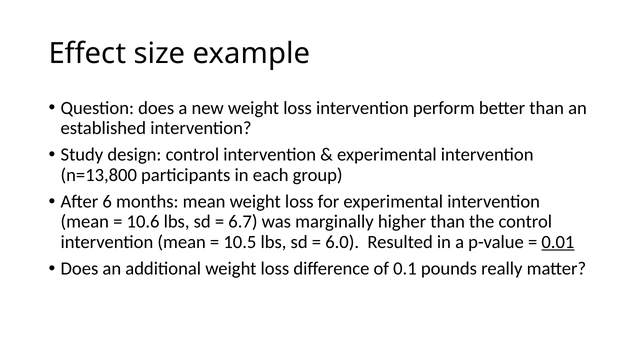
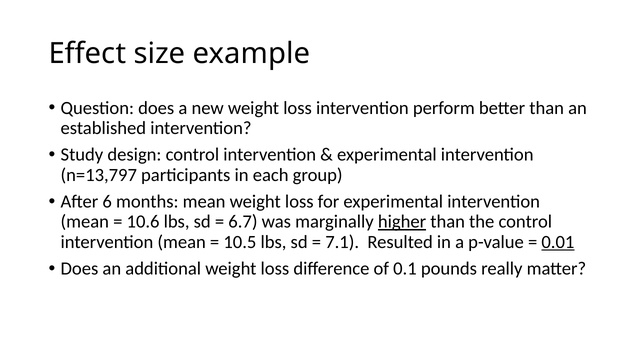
n=13,800: n=13,800 -> n=13,797 (99, 175)
higher underline: none -> present (402, 222)
6.0: 6.0 -> 7.1 (342, 242)
